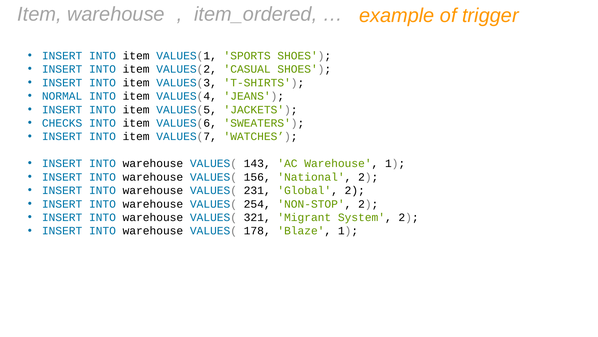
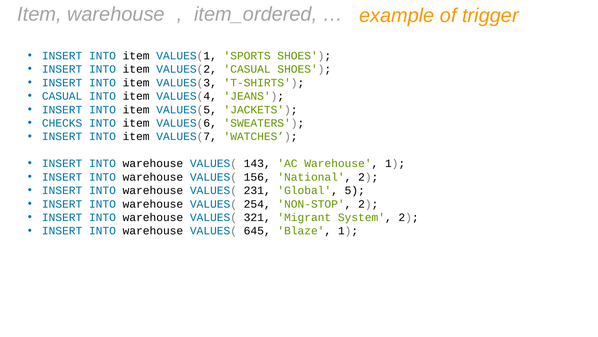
NORMAL: NORMAL -> CASUAL (62, 96)
Global 2: 2 -> 5 (355, 190)
178: 178 -> 645 (257, 231)
